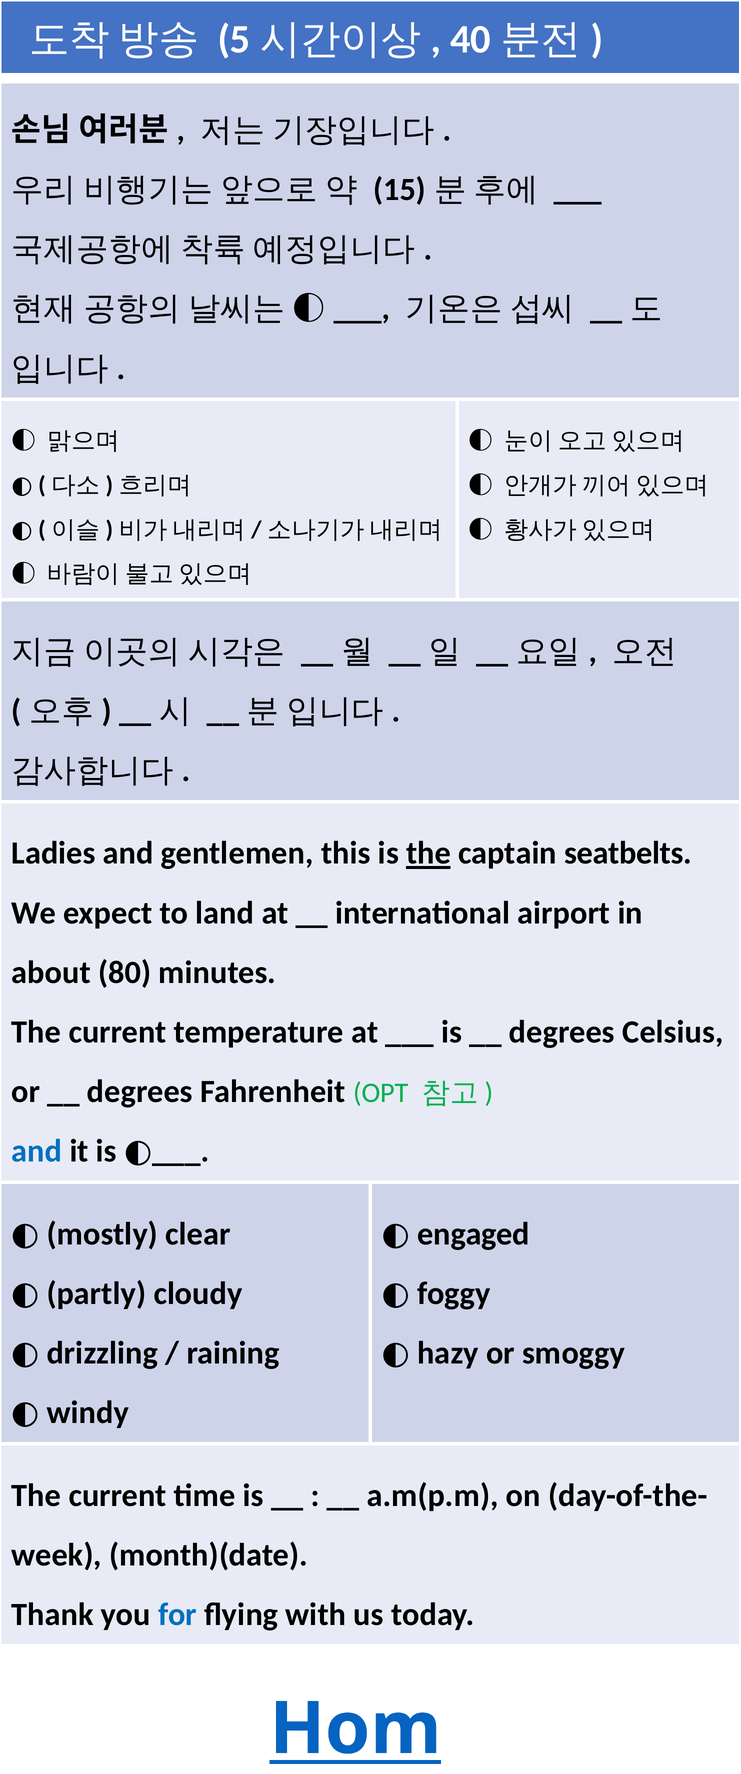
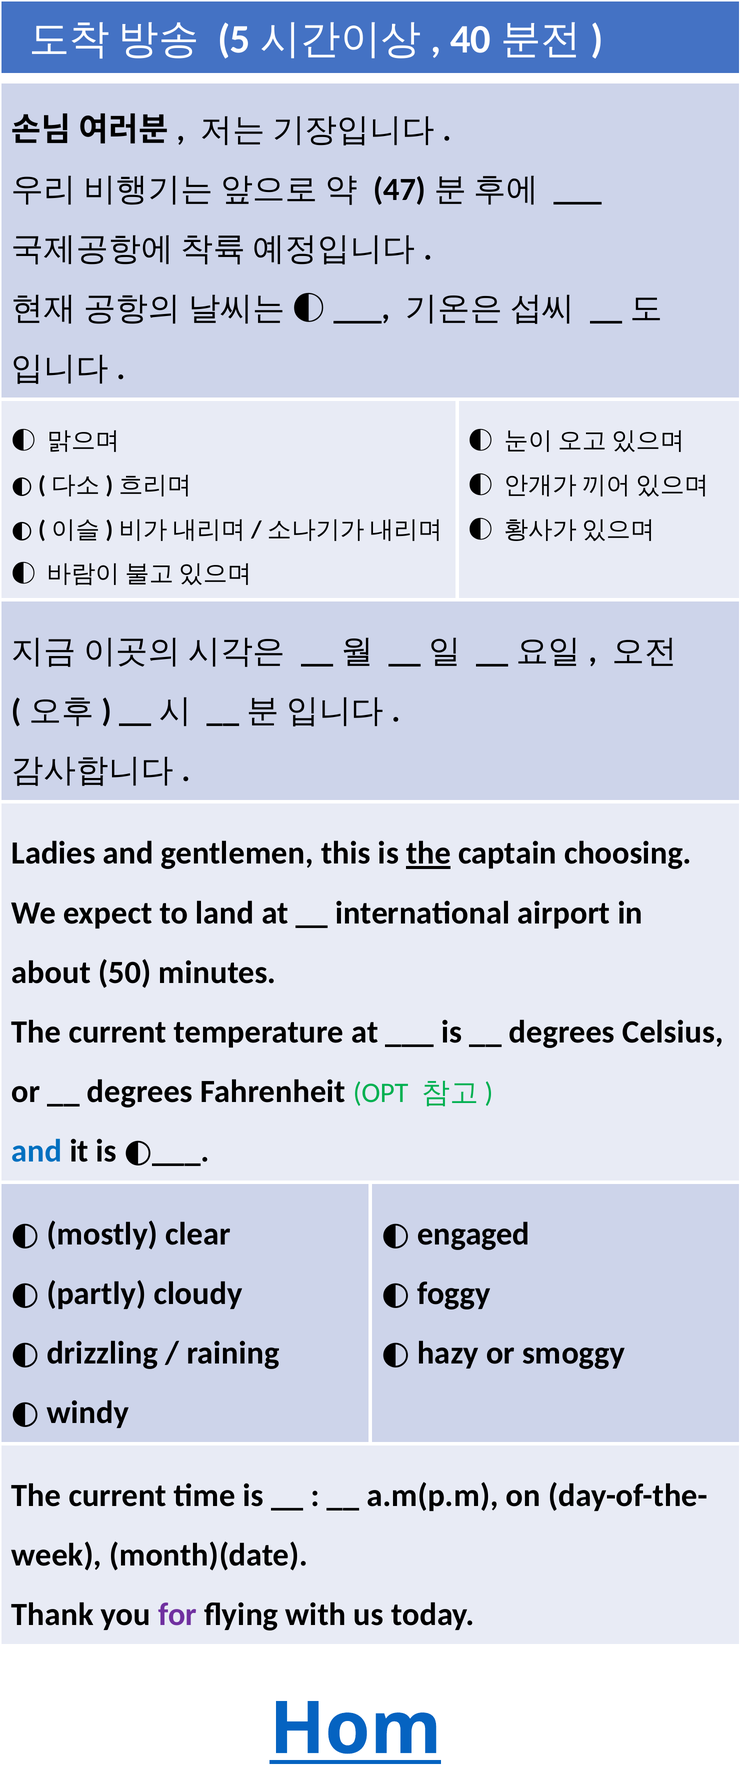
15: 15 -> 47 (400, 189)
seatbelts: seatbelts -> choosing (628, 853)
80: 80 -> 50 (125, 972)
for colour: blue -> purple (177, 1614)
